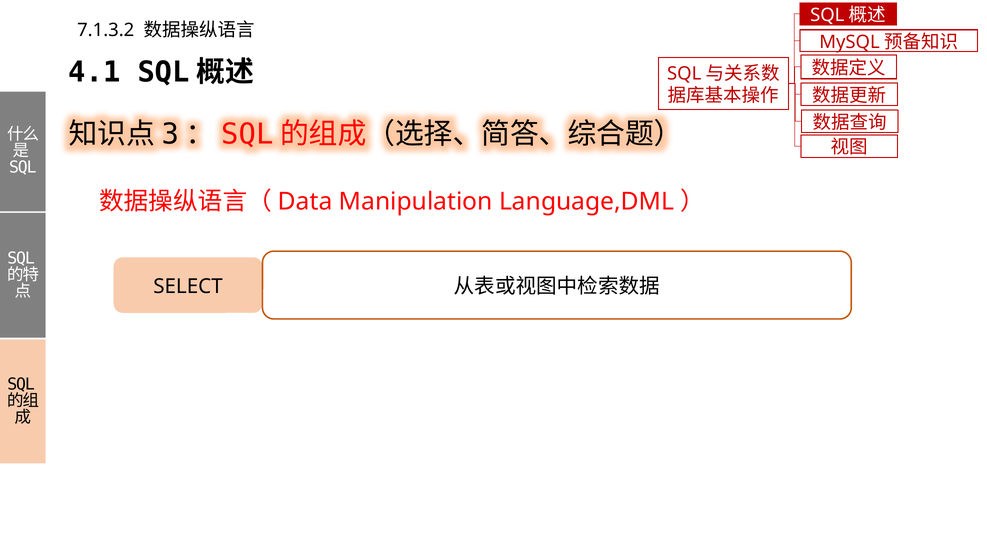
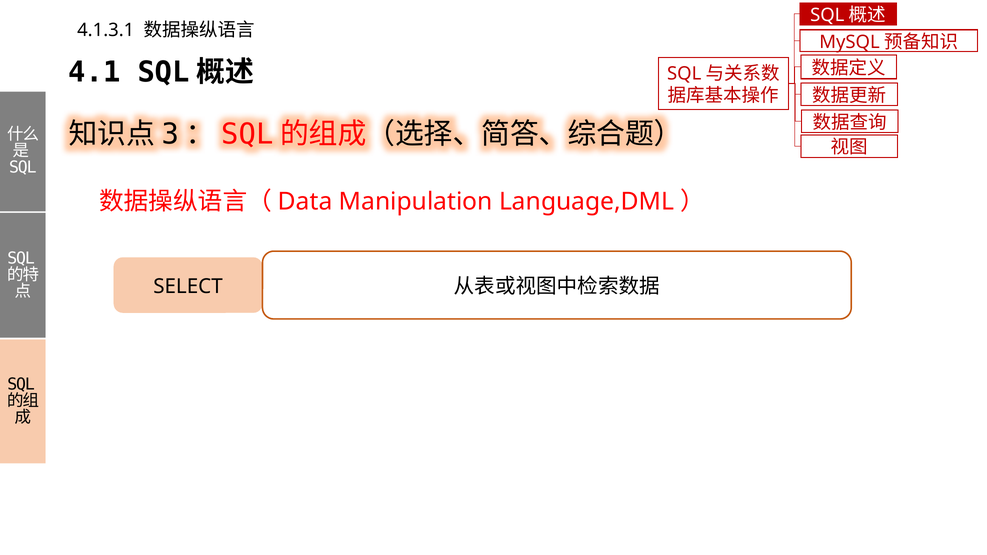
7.1.3.2: 7.1.3.2 -> 4.1.3.1 (106, 30)
